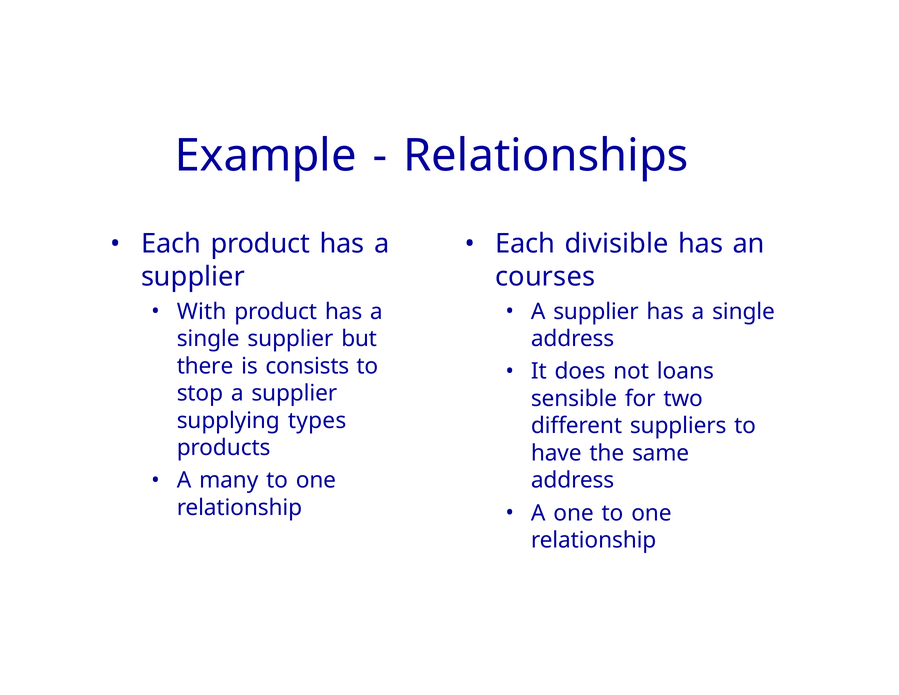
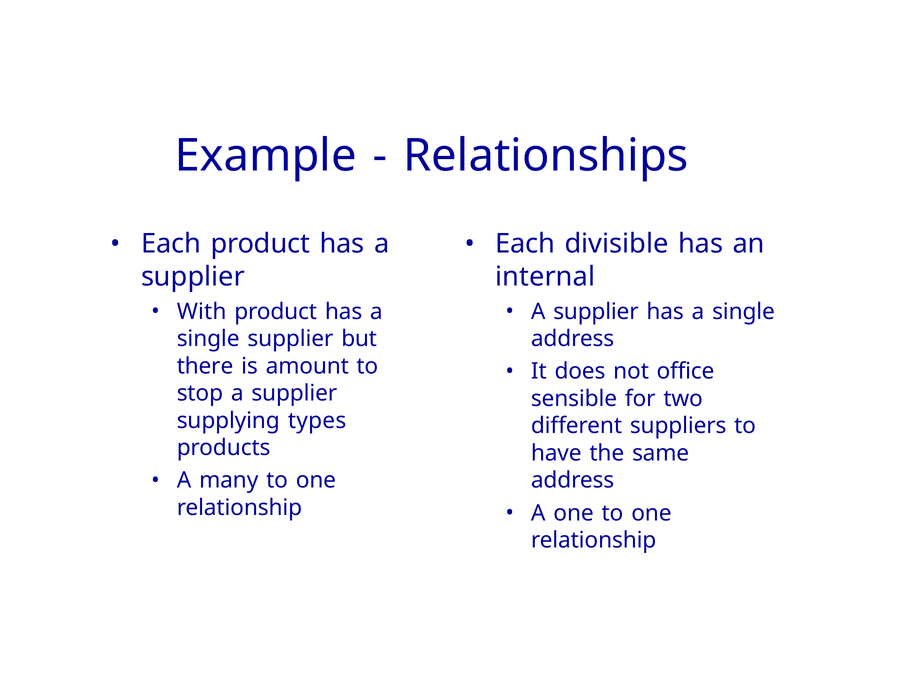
courses: courses -> internal (545, 276)
consists: consists -> amount (307, 366)
loans: loans -> office (685, 371)
